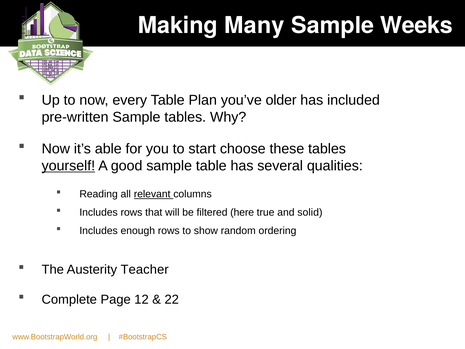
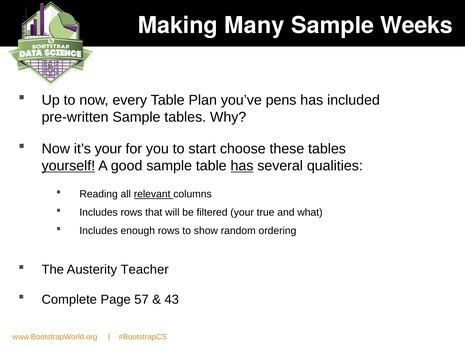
older: older -> pens (281, 100)
it’s able: able -> your (108, 149)
has underline: none -> present (242, 166)
filtered here: here -> your (242, 212)
solid: solid -> what (310, 212)
12: 12 -> 57 (142, 299)
22: 22 -> 43 (172, 299)
